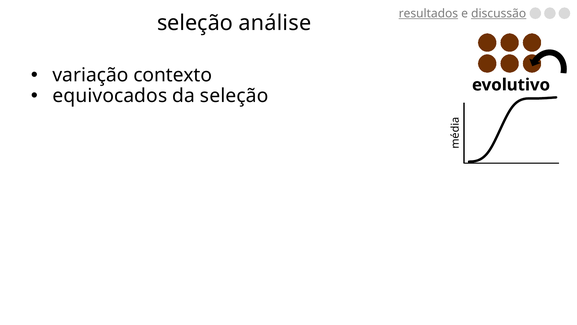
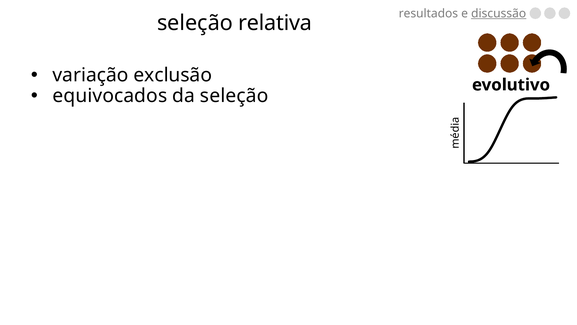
resultados underline: present -> none (428, 14)
análise: análise -> relativa (275, 23)
contexto: contexto -> exclusão (173, 75)
